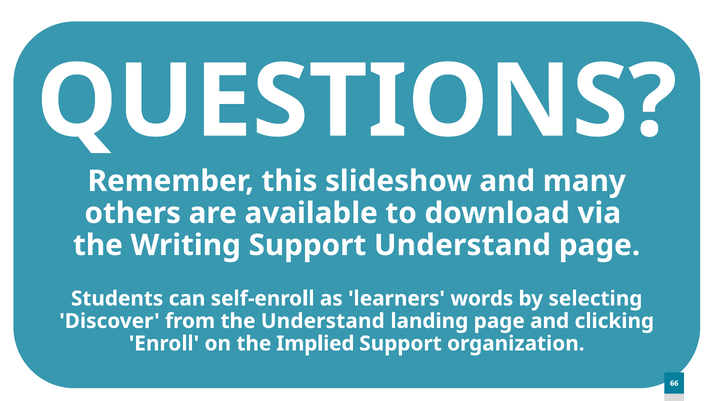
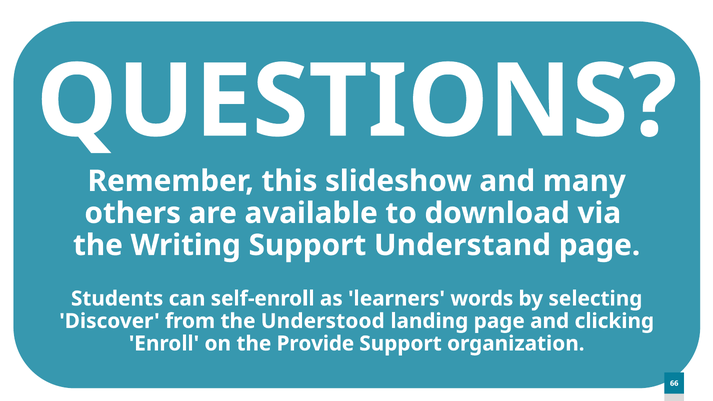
the Understand: Understand -> Understood (323, 321)
Implied: Implied -> Provide (315, 344)
